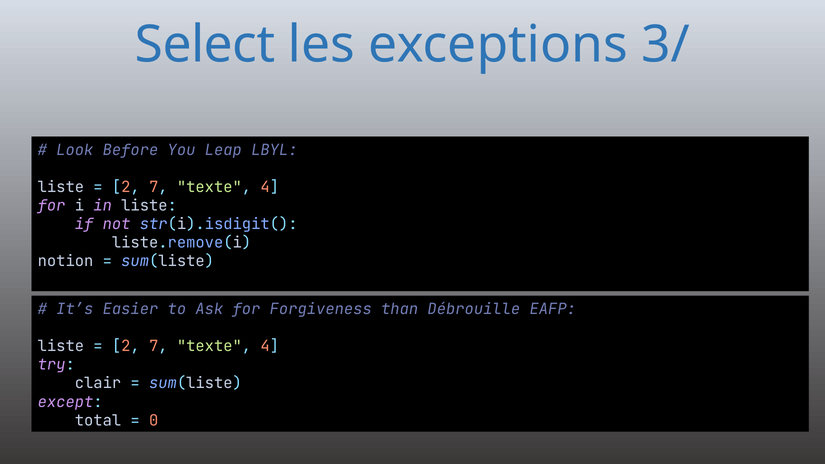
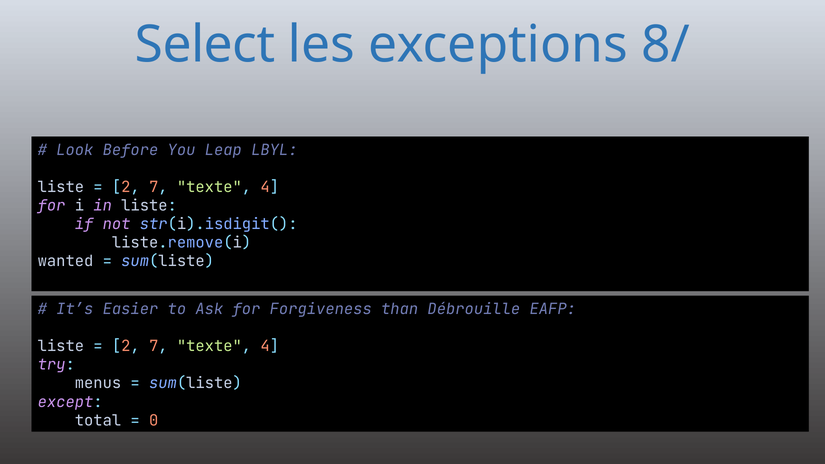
3/: 3/ -> 8/ (666, 45)
notion: notion -> wanted (66, 261)
clair: clair -> menus (98, 383)
